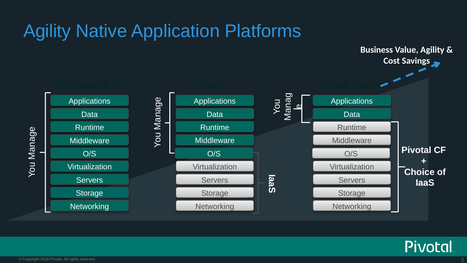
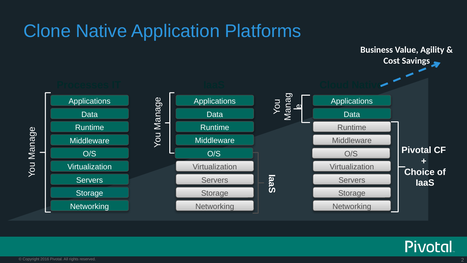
Agility: Agility -> Clone (47, 31)
